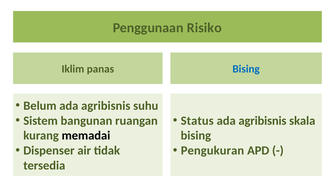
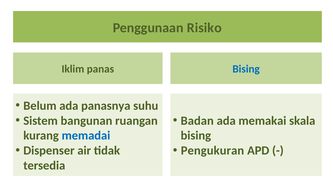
Belum ada agribisnis: agribisnis -> panasnya (106, 106)
Status: Status -> Badan (197, 121)
agribisnis: agribisnis -> memakai (262, 121)
memadai colour: black -> blue (86, 136)
